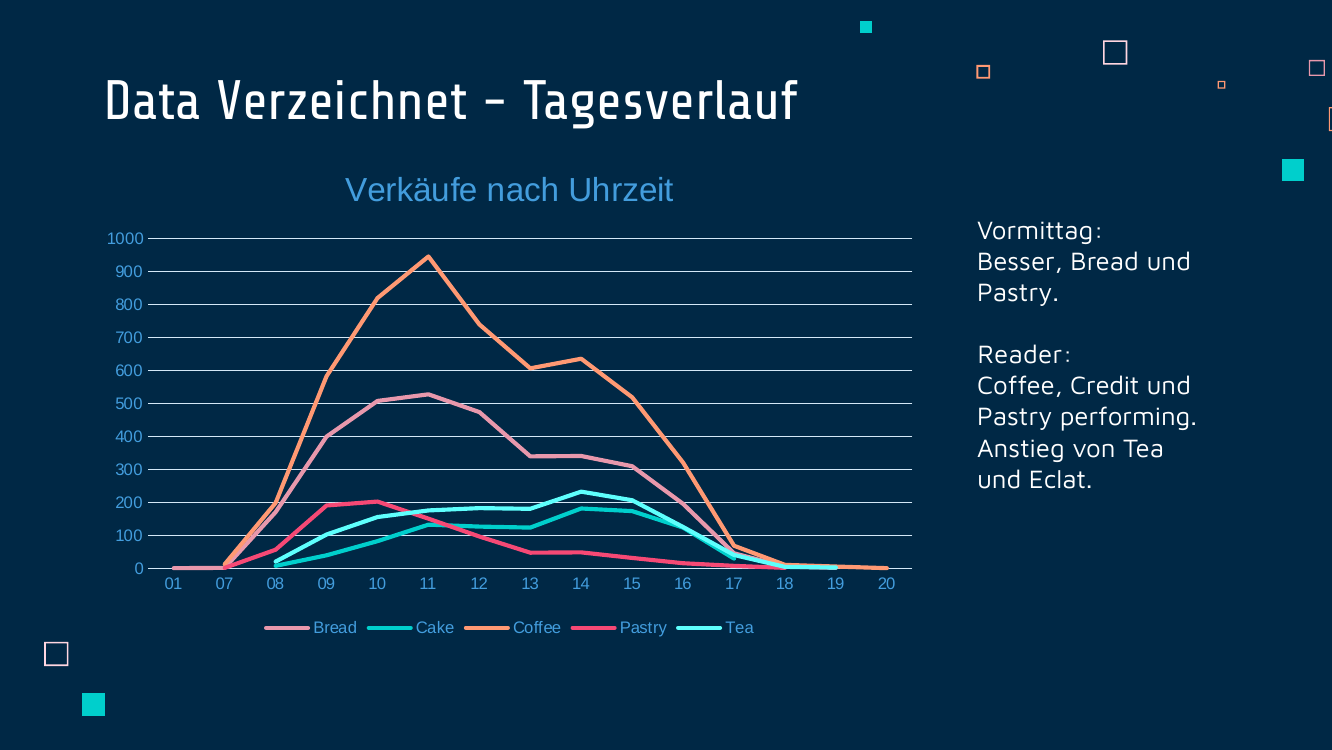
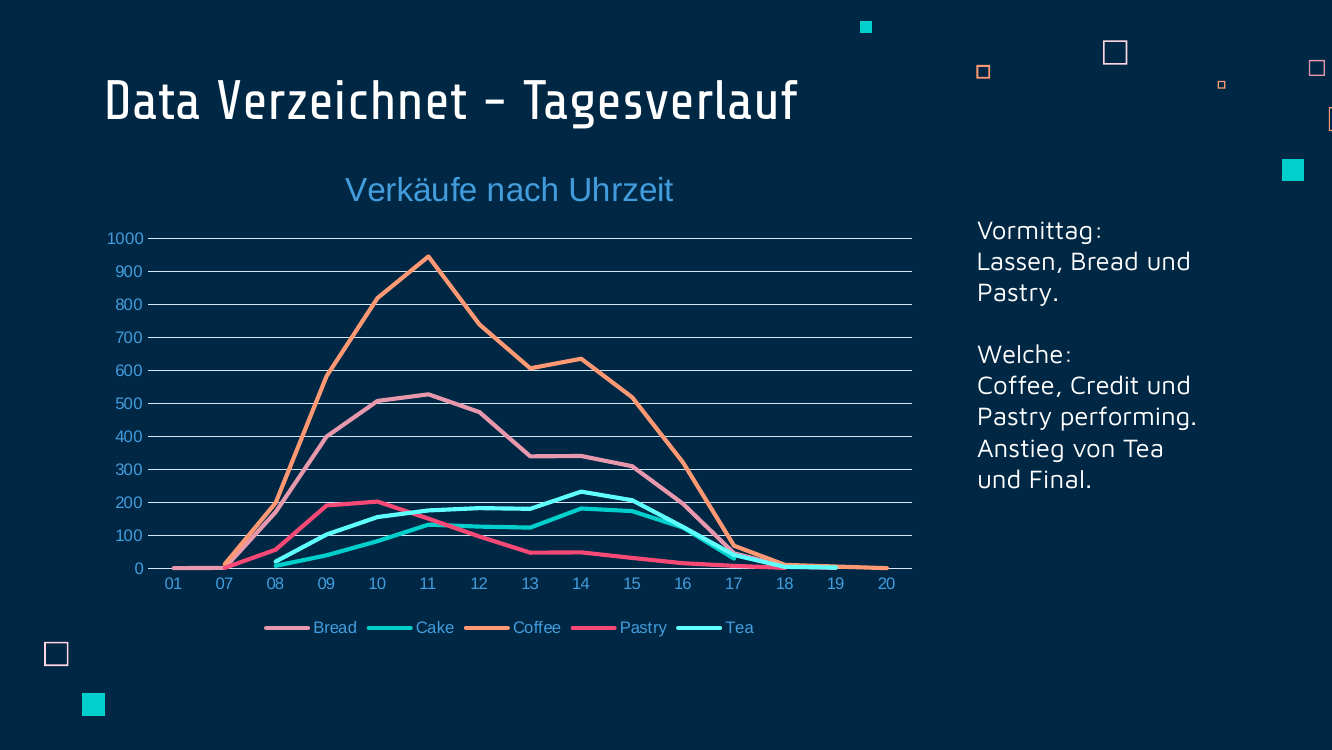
Besser: Besser -> Lassen (1020, 262)
Reader: Reader -> Welche (1025, 355)
Eclat: Eclat -> Final (1061, 479)
